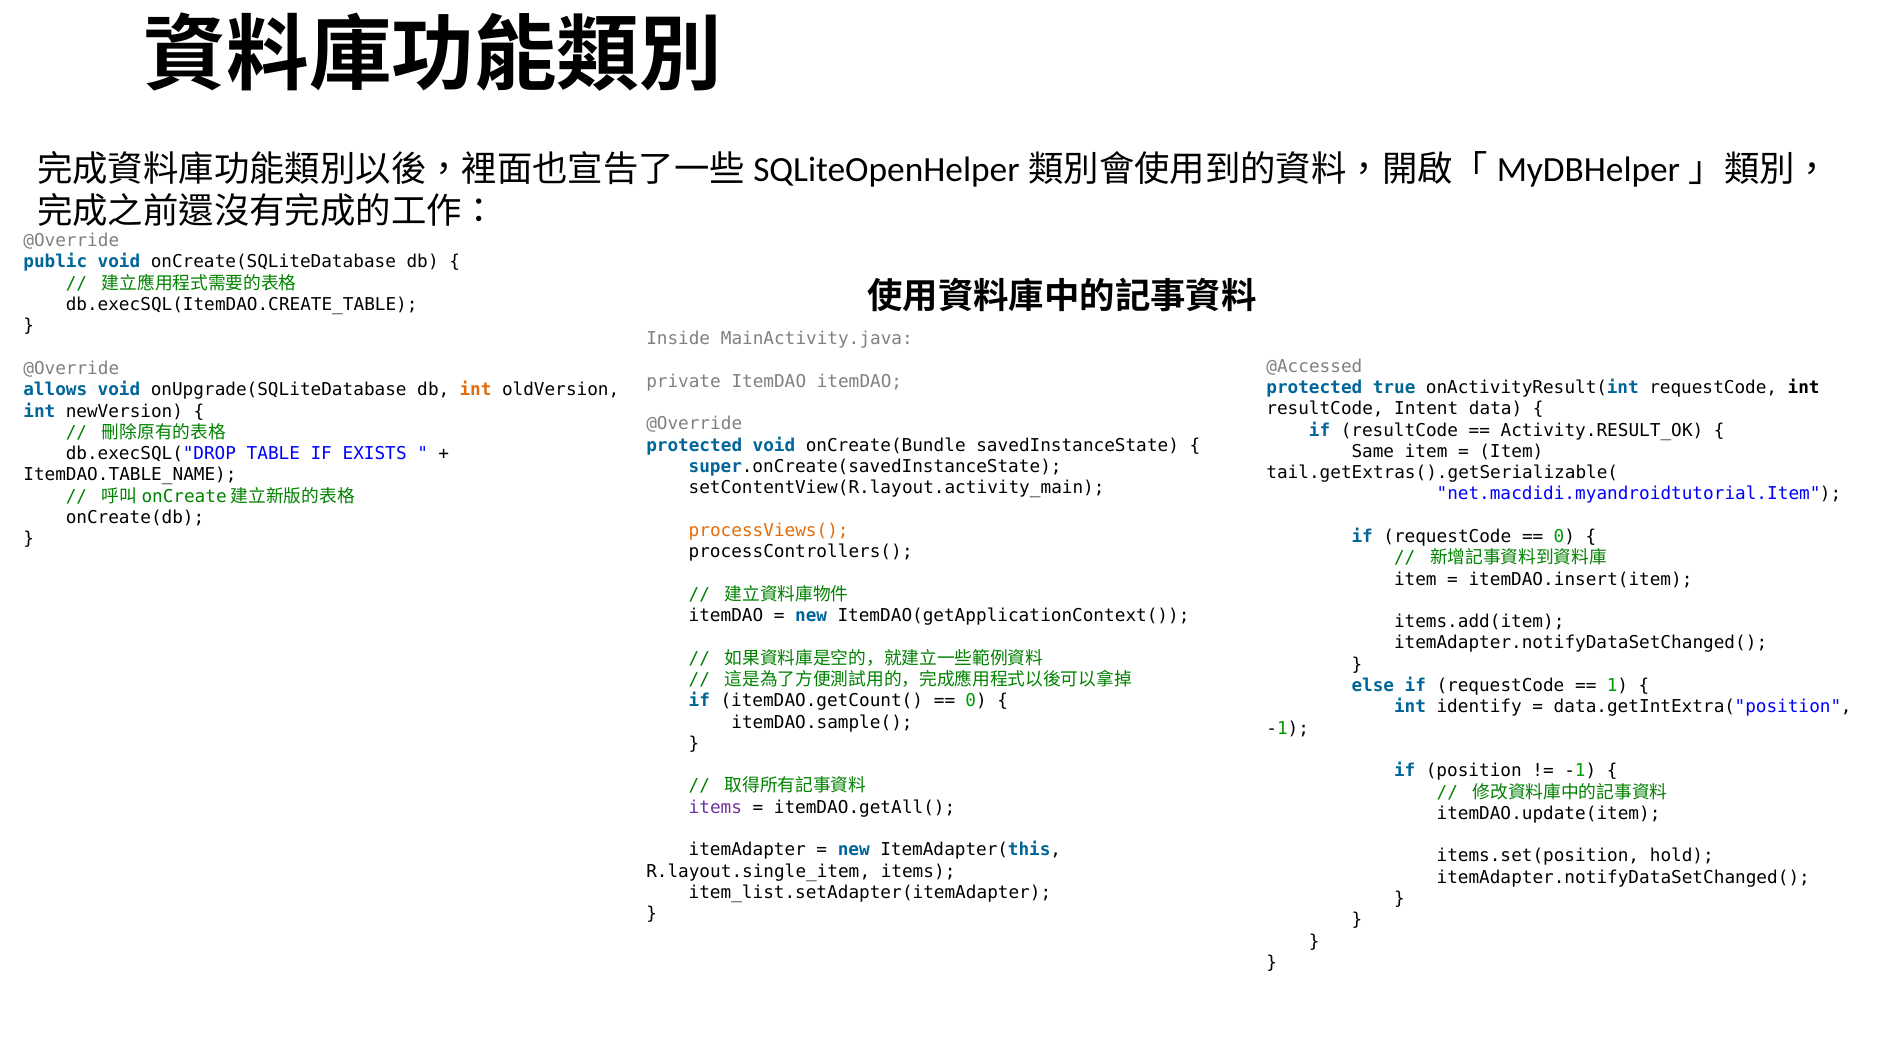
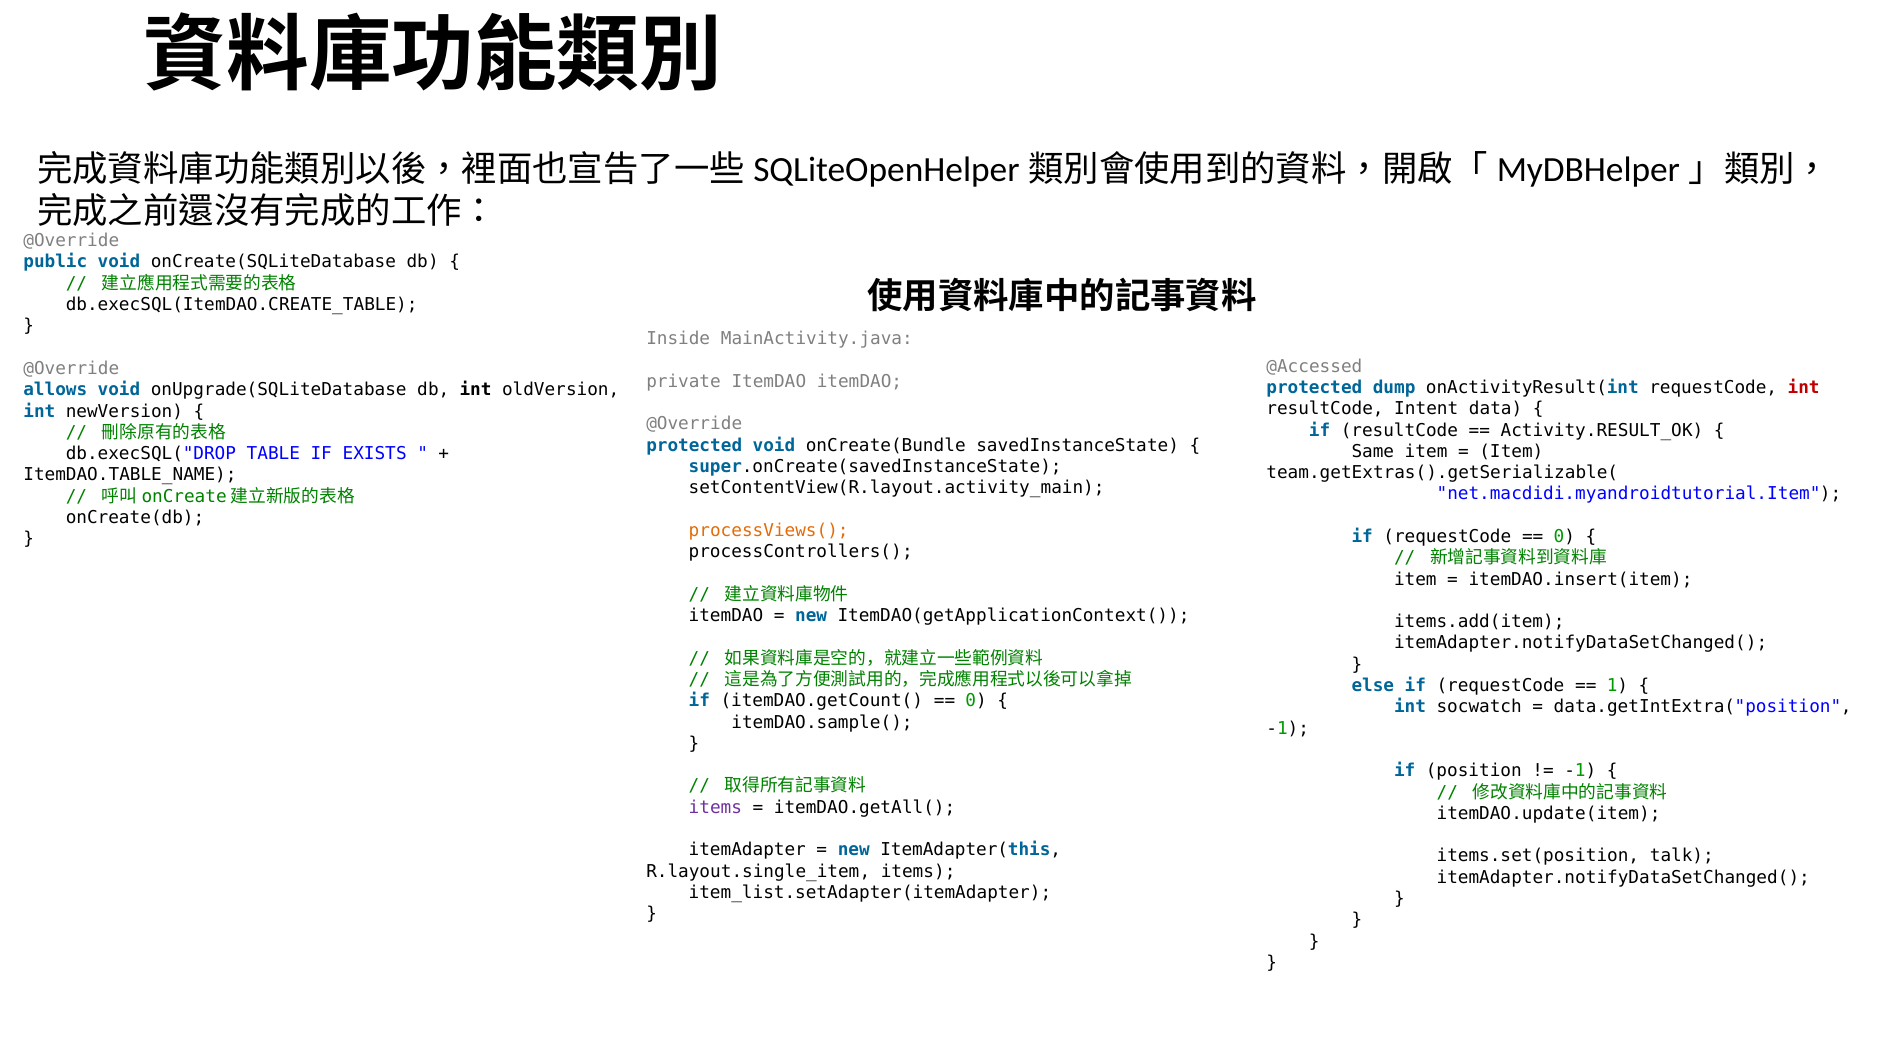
true: true -> dump (1394, 387)
int colour: black -> red (1804, 387)
int colour: orange -> black (475, 390)
tail.getExtras().getSerializable(: tail.getExtras().getSerializable( -> team.getExtras().getSerializable( (1442, 472)
identify: identify -> socwatch (1479, 707)
hold: hold -> talk (1682, 856)
